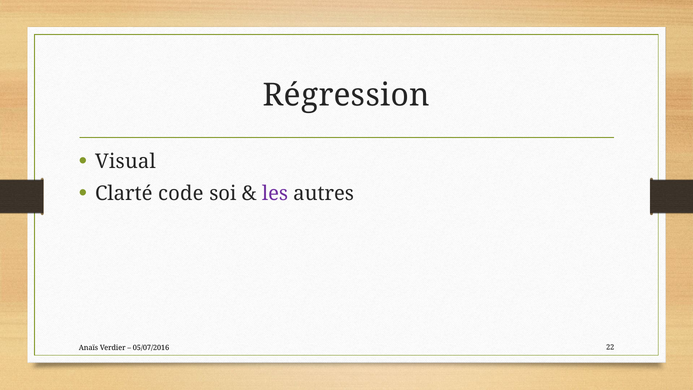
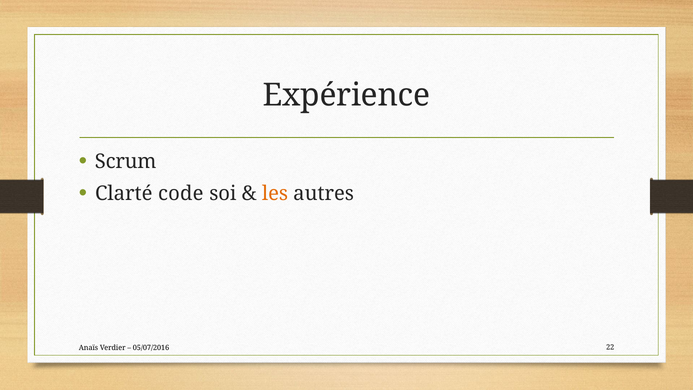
Régression: Régression -> Expérience (347, 95)
Visual: Visual -> Scrum (126, 161)
les colour: purple -> orange (275, 194)
